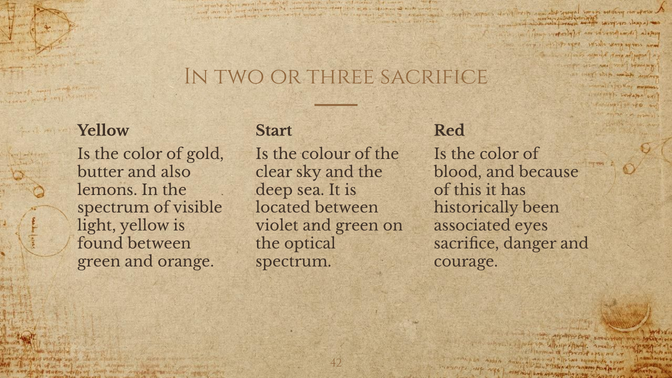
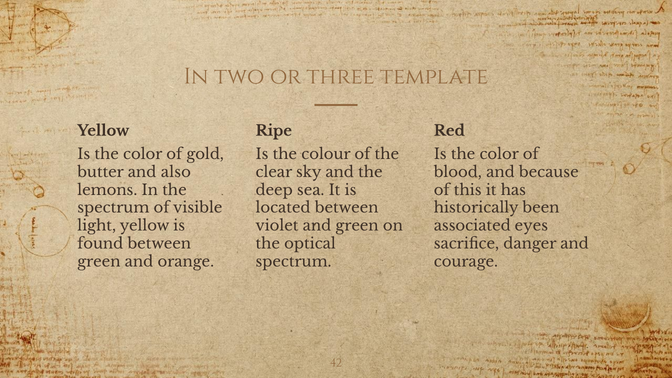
three sacrifice: sacrifice -> template (434, 76)
Start: Start -> Ripe (274, 131)
